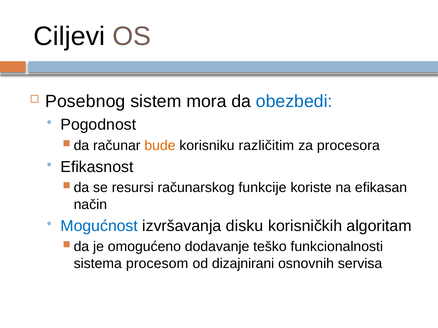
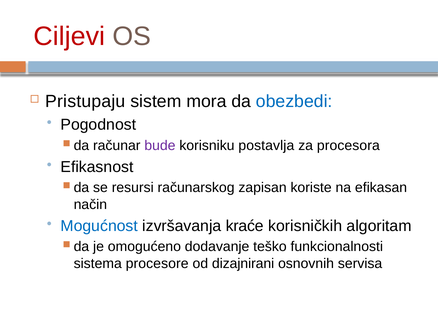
Ciljevi colour: black -> red (69, 37)
Posebnog: Posebnog -> Pristupaju (85, 102)
bude colour: orange -> purple (160, 146)
različitim: različitim -> postavlja (266, 146)
funkcije: funkcije -> zapisan (263, 188)
disku: disku -> kraće (245, 226)
procesom: procesom -> procesore (157, 264)
